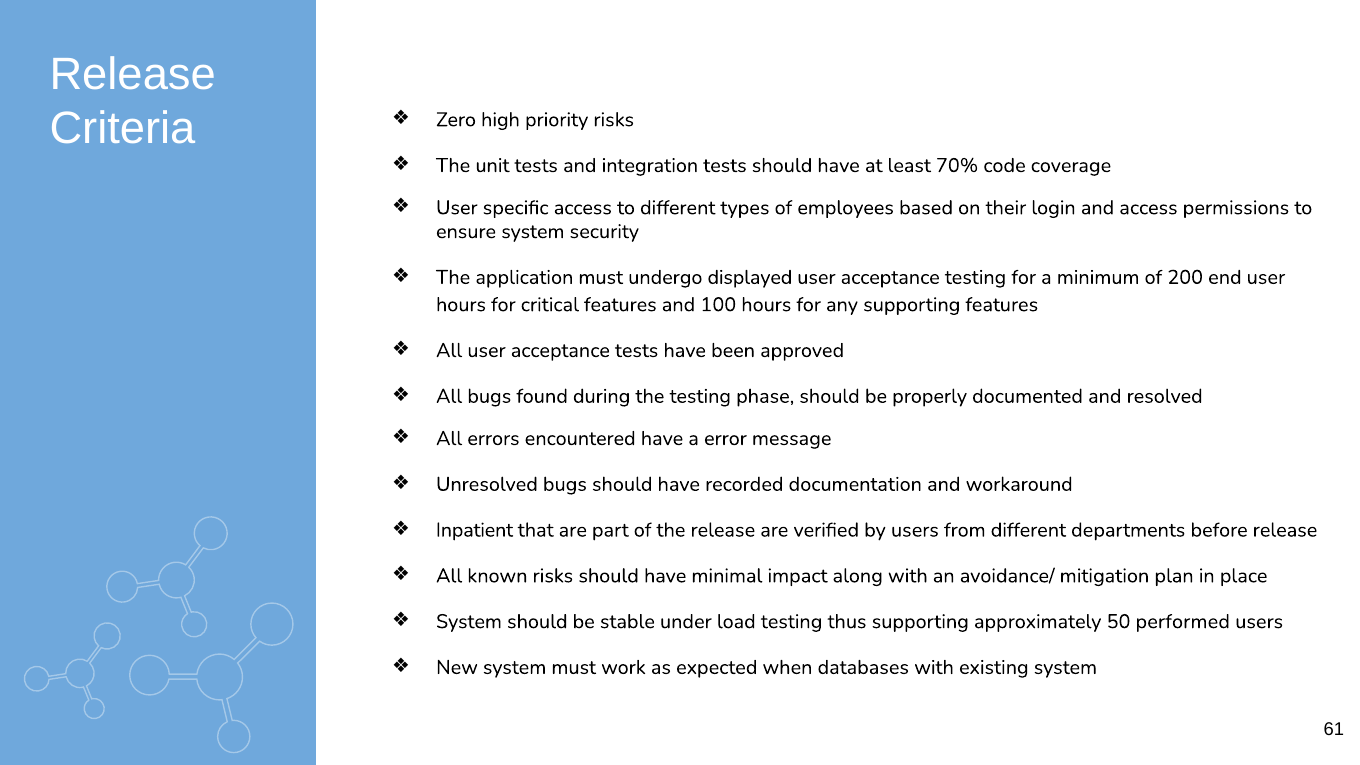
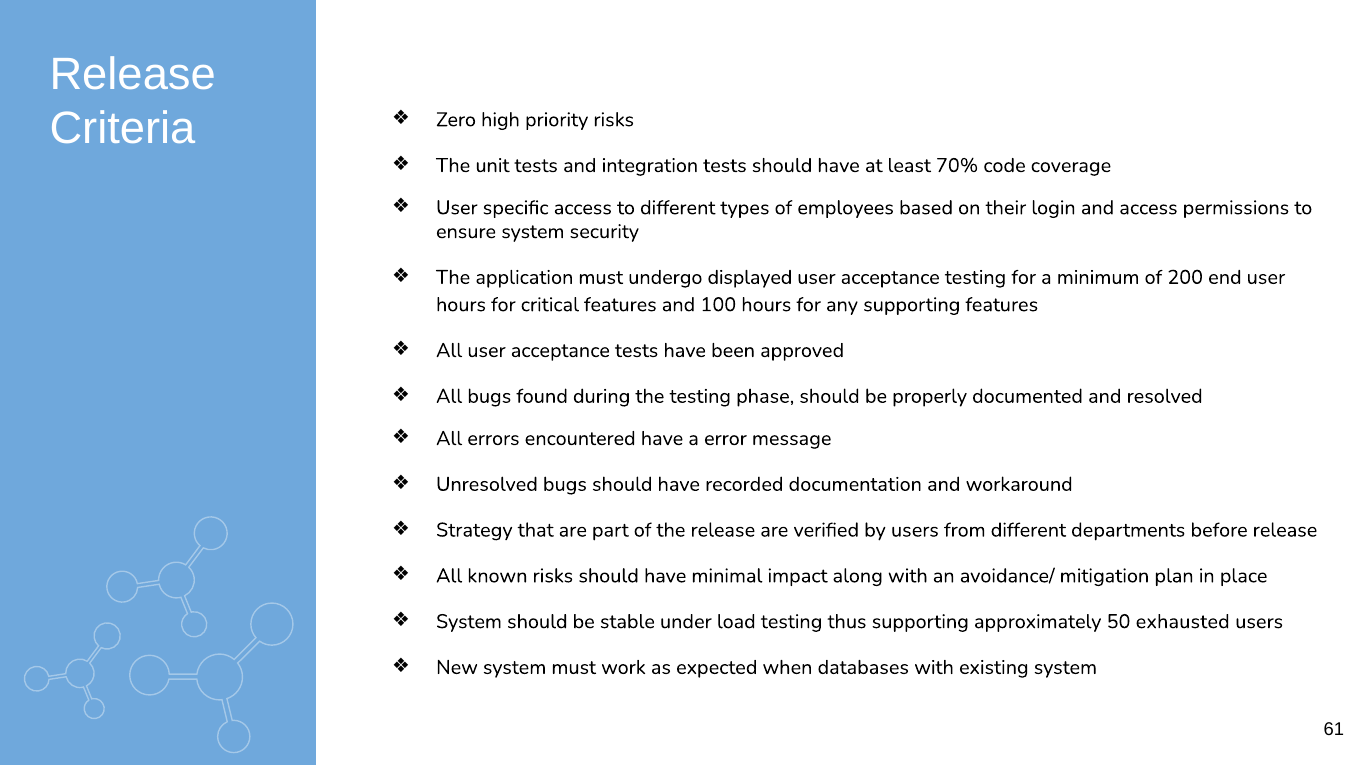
Inpatient: Inpatient -> Strategy (474, 530)
performed: performed -> exhausted (1183, 622)
